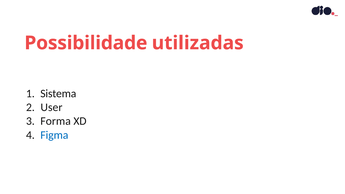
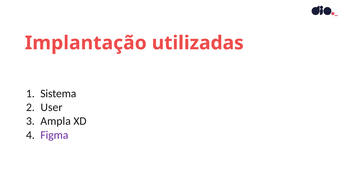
Possibilidade: Possibilidade -> Implantação (86, 43)
Forma: Forma -> Ampla (56, 121)
Figma colour: blue -> purple (54, 135)
